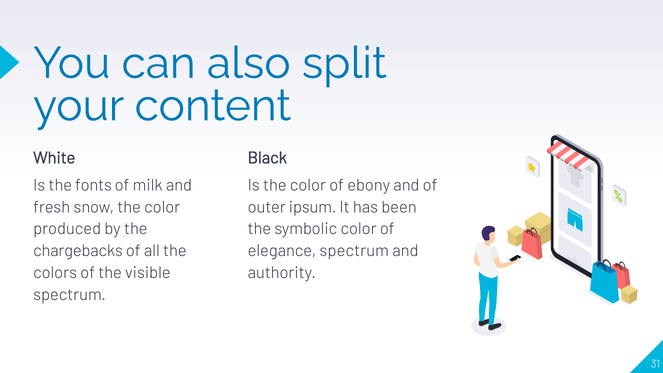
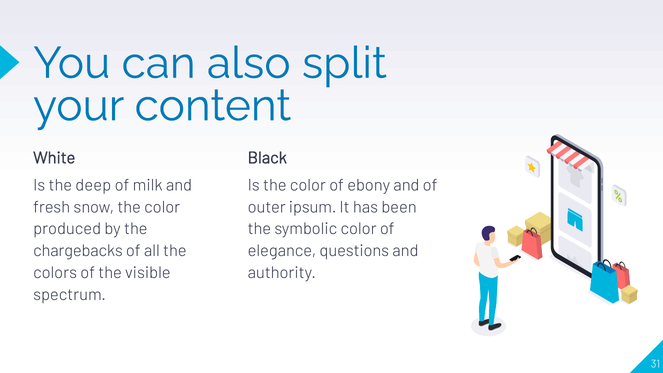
fonts: fonts -> deep (93, 185)
elegance spectrum: spectrum -> questions (354, 251)
